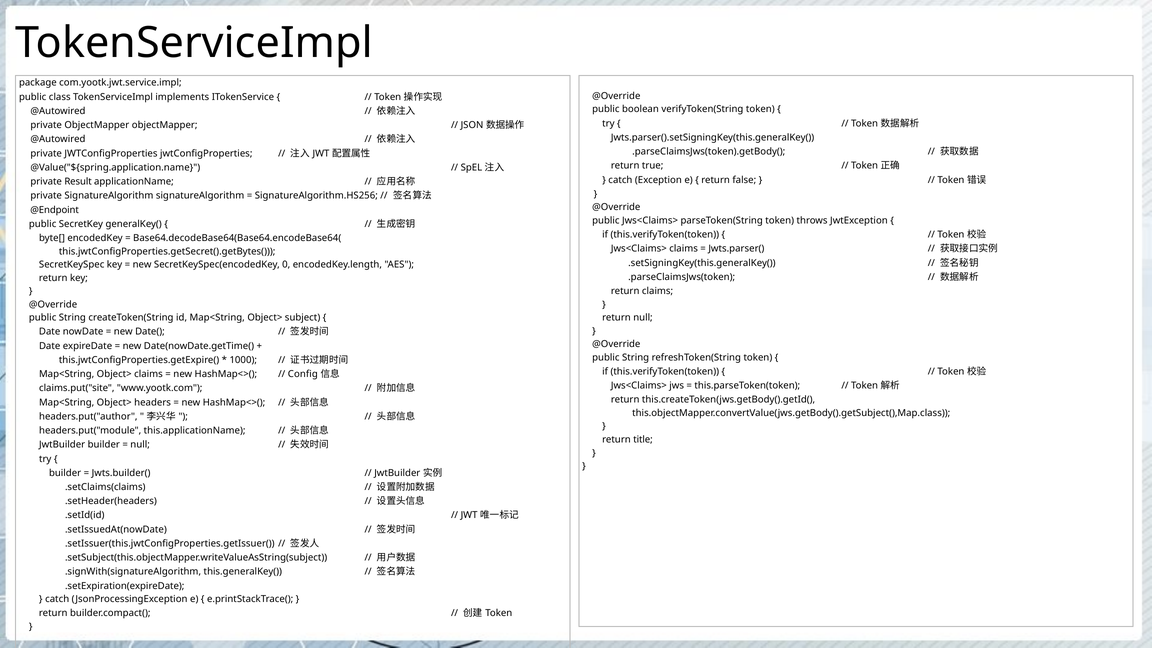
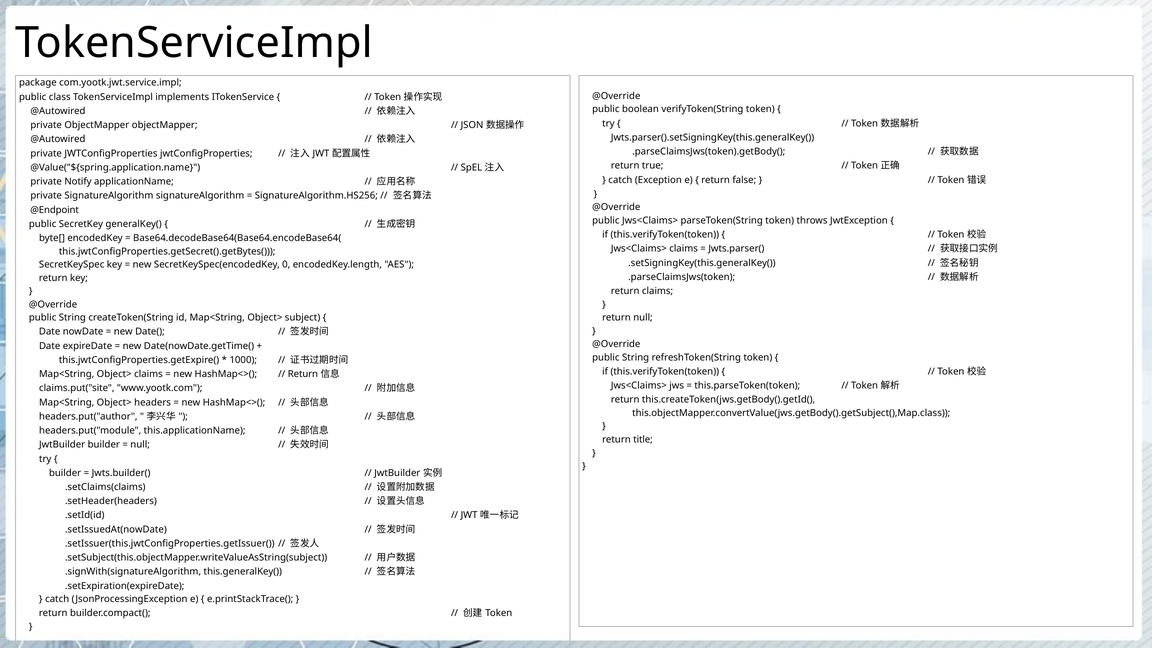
Result: Result -> Notify (78, 182)
Config: Config -> Return (303, 374)
